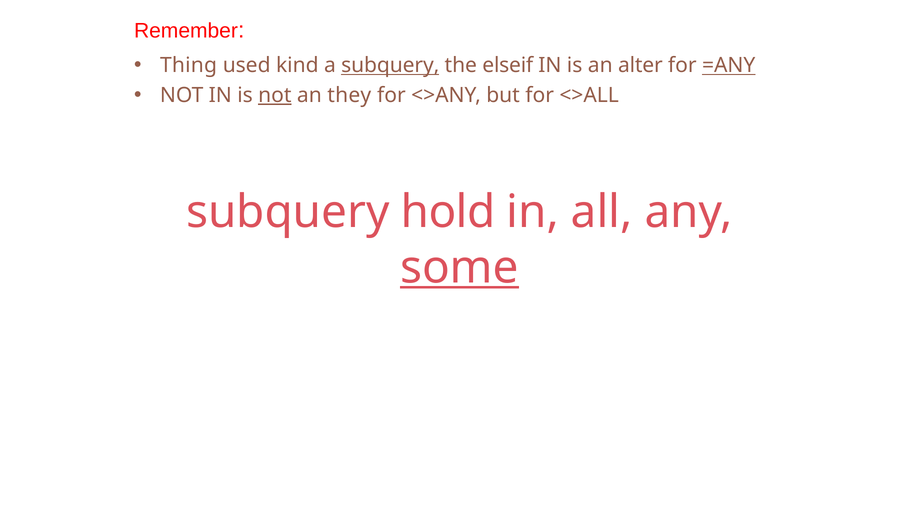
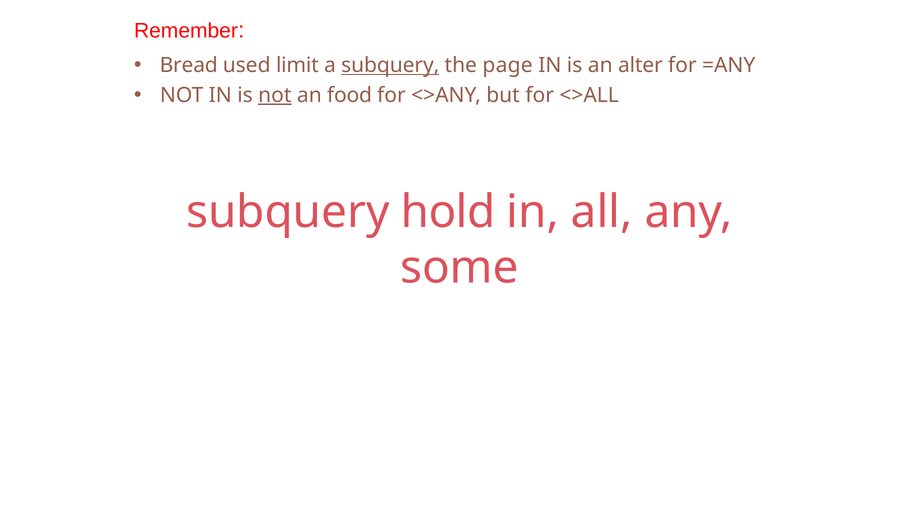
Thing: Thing -> Bread (189, 65)
kind: kind -> limit (297, 65)
elseif: elseif -> page (508, 65)
=ANY underline: present -> none (729, 65)
they: they -> food (350, 95)
some underline: present -> none (459, 267)
